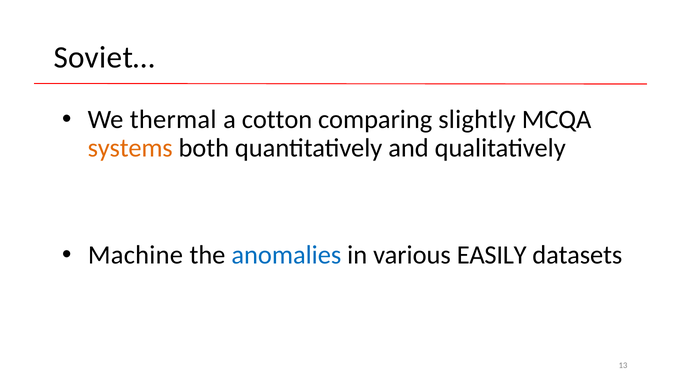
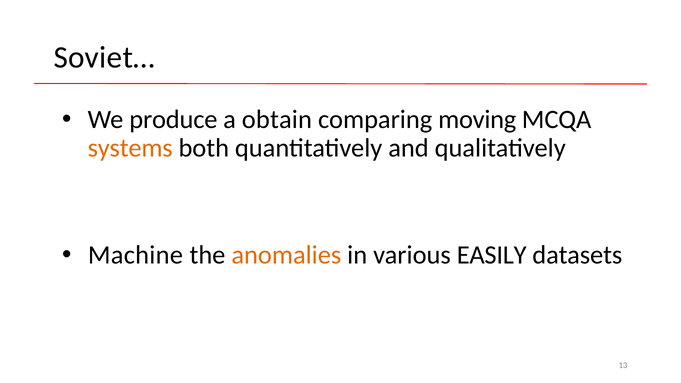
thermal: thermal -> produce (173, 120)
cotton: cotton -> obtain (277, 120)
slightly: slightly -> moving (477, 120)
anomalies colour: blue -> orange (286, 255)
